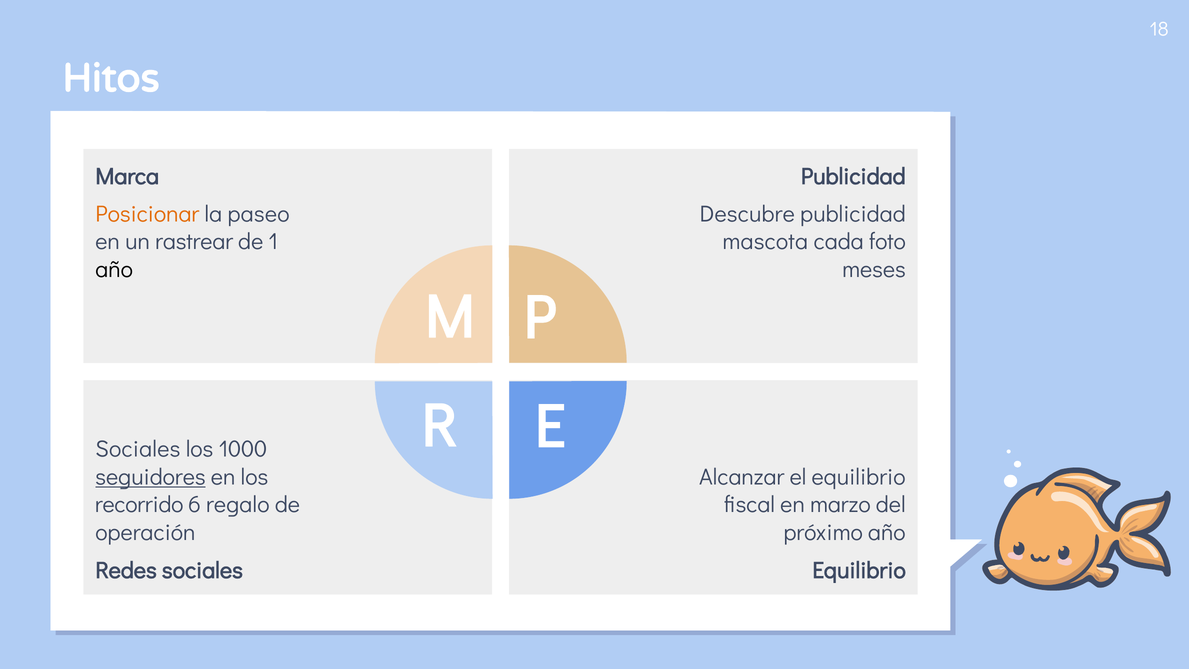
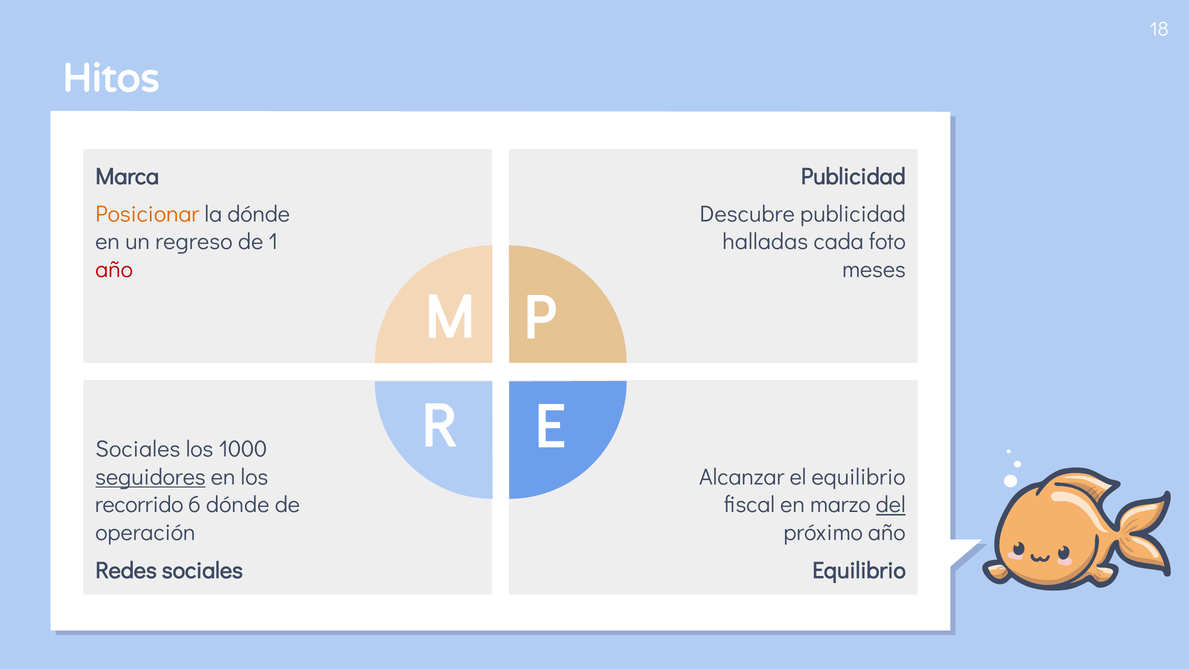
la paseo: paseo -> dónde (259, 214)
rastrear: rastrear -> regreso (194, 242)
mascota: mascota -> halladas (765, 242)
año colour: black -> red (114, 269)
6 regalo: regalo -> dónde (238, 505)
del underline: none -> present (891, 505)
